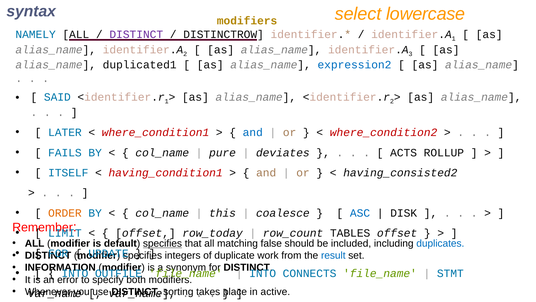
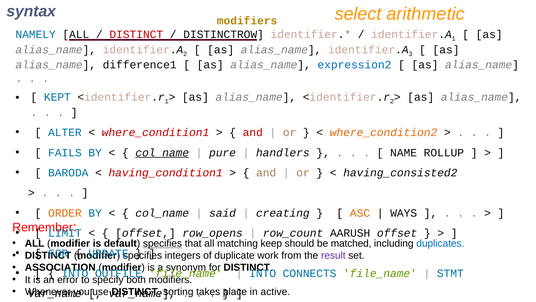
lowercase: lowercase -> arithmetic (426, 14)
DISTINCT colour: purple -> red (136, 34)
duplicated1: duplicated1 -> difference1 (140, 65)
SAID: SAID -> KEPT (57, 97)
LATER: LATER -> ALTER (65, 132)
and colour: blue -> red (253, 132)
where_condition2 colour: red -> orange (384, 132)
col_name underline: none -> present (162, 152)
deviates: deviates -> handlers (283, 152)
ACTS: ACTS -> NAME (404, 152)
ITSELF: ITSELF -> BARODA (68, 173)
this: this -> said (223, 213)
coalesce: coalesce -> creating (283, 213)
ASC colour: blue -> orange (360, 213)
DISK: DISK -> WAYS (404, 213)
row_today: row_today -> row_opens (213, 233)
TABLES: TABLES -> AARUSH (350, 233)
false: false -> keep (271, 243)
included: included -> matched (351, 243)
result colour: blue -> purple (333, 255)
INFORMATION: INFORMATION -> ASSOCIATION (60, 267)
